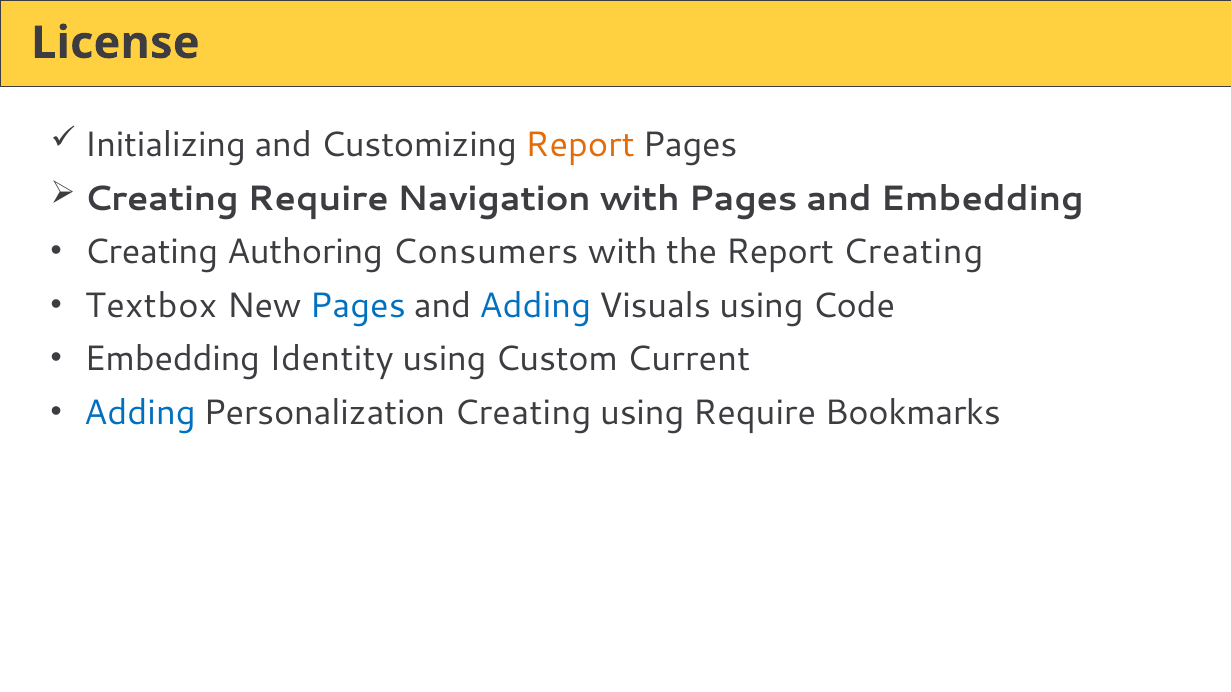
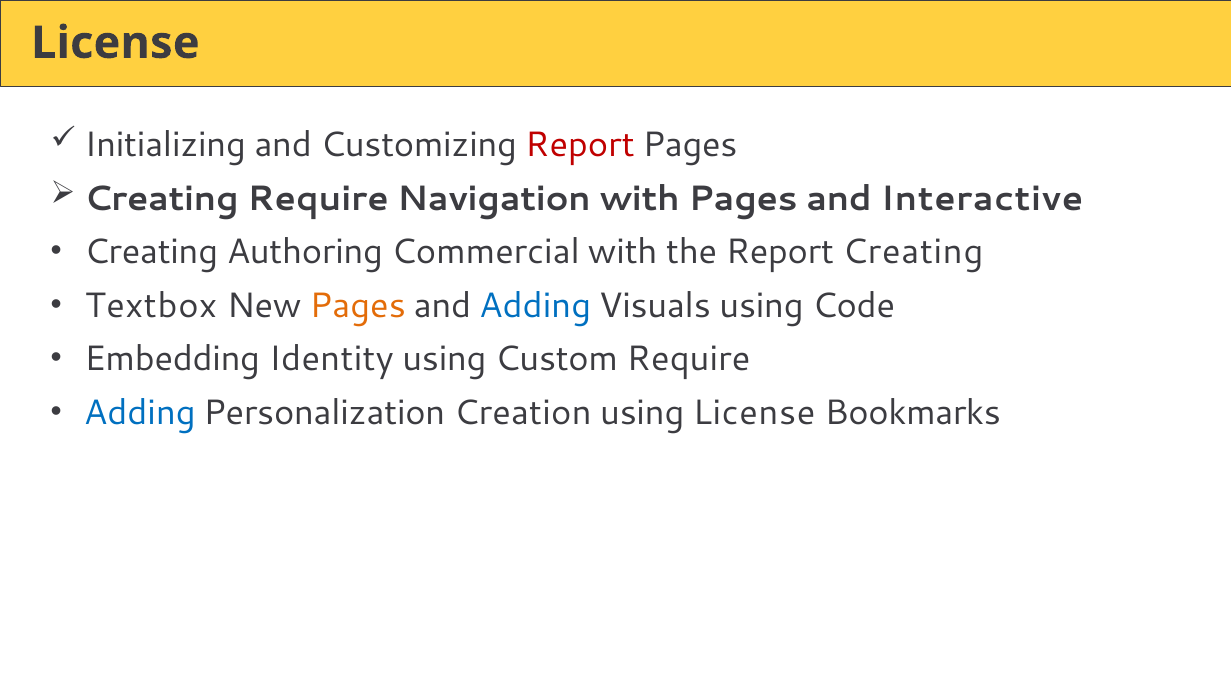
Report colour: orange -> red (580, 145)
and Embedding: Embedding -> Interactive (982, 199)
Consumers: Consumers -> Commercial (486, 252)
Pages colour: blue -> orange (358, 306)
Custom Current: Current -> Require (688, 359)
Personalization Creating: Creating -> Creation (523, 413)
using Require: Require -> License (754, 413)
